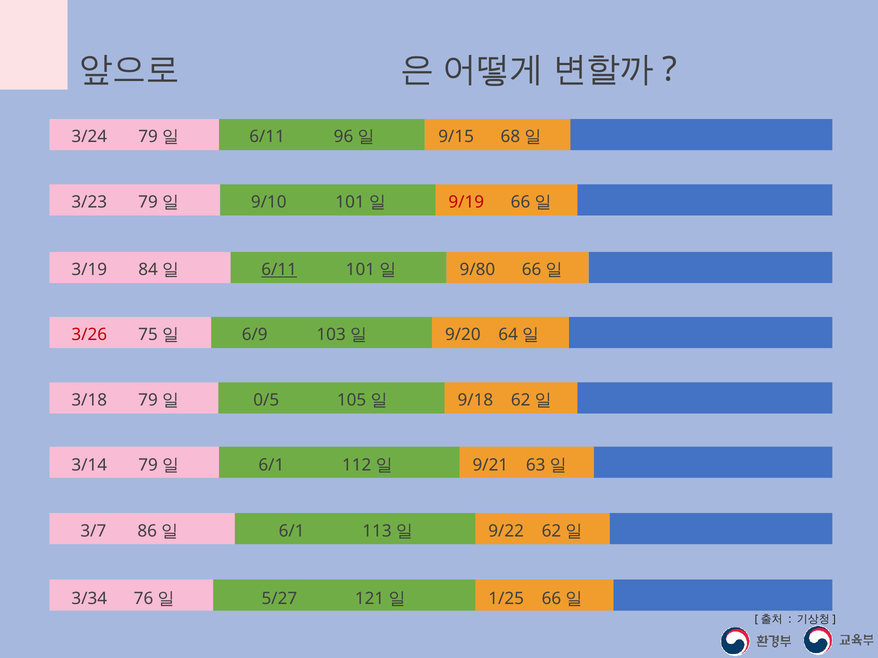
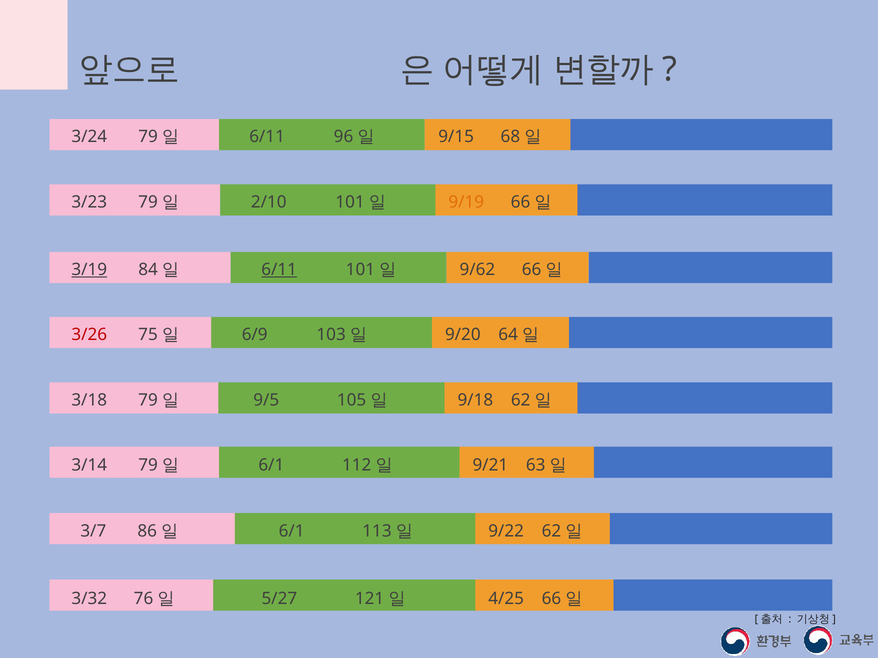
9/10: 9/10 -> 2/10 (269, 202)
9/19 colour: red -> orange (466, 202)
3/19 underline: none -> present (89, 270)
9/80: 9/80 -> 9/62 (477, 270)
0/5: 0/5 -> 9/5 (266, 400)
3/34: 3/34 -> 3/32 (89, 599)
1/25: 1/25 -> 4/25 (506, 599)
